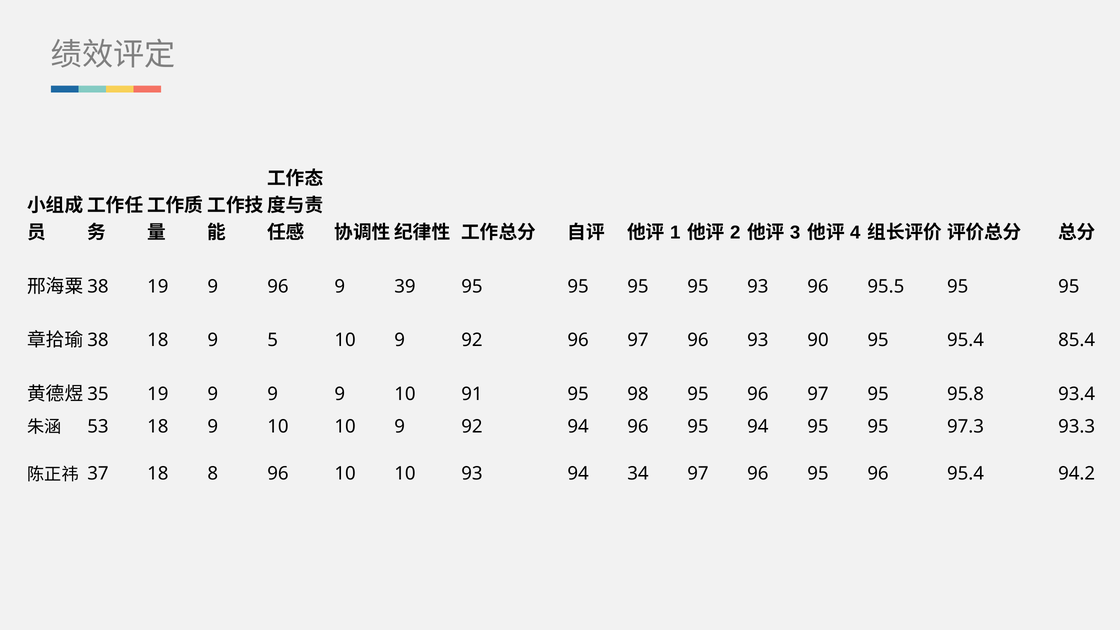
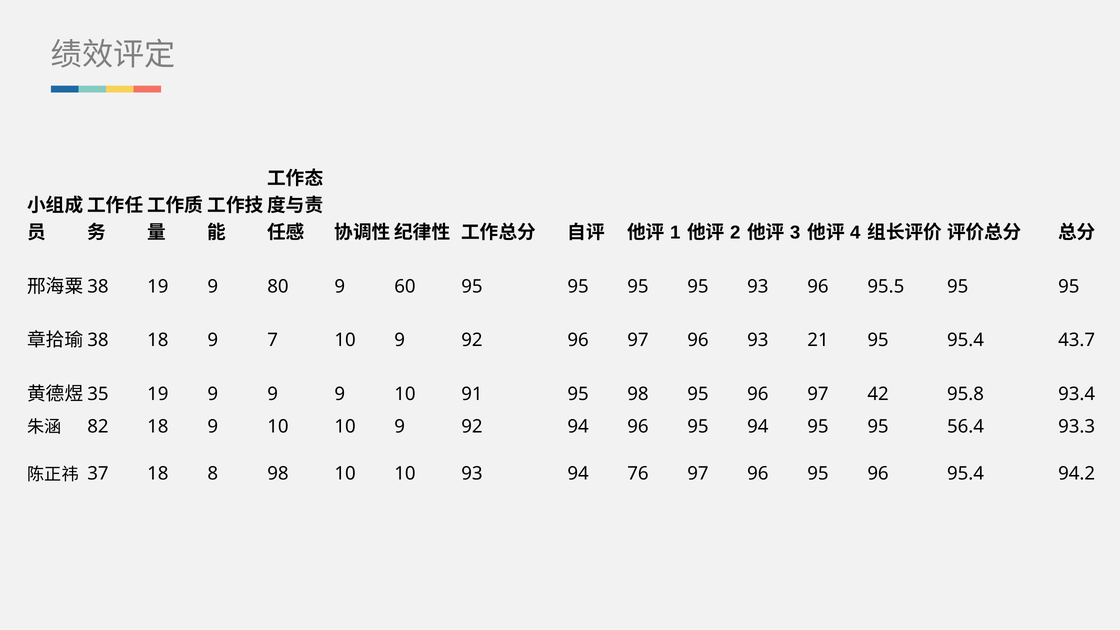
9 96: 96 -> 80 (278, 286)
39: 39 -> 60 (405, 286)
5: 5 -> 7 (273, 340)
90: 90 -> 21 (818, 340)
85.4: 85.4 -> 43.7 (1077, 340)
97 95: 95 -> 42 (878, 394)
53: 53 -> 82 (98, 426)
97.3: 97.3 -> 56.4 (966, 426)
8 96: 96 -> 98 (278, 474)
34: 34 -> 76 (638, 474)
